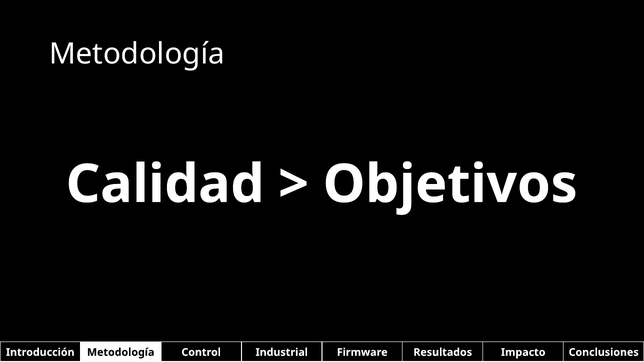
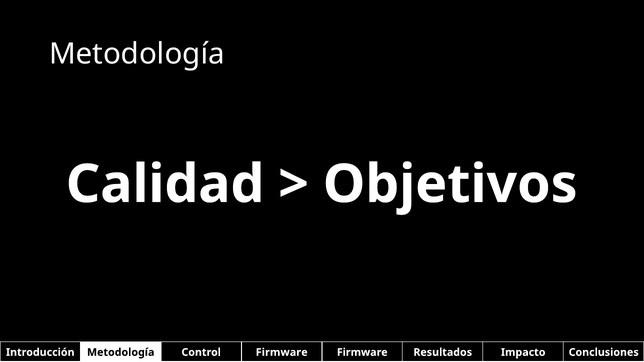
Control Industrial: Industrial -> Firmware (282, 353)
